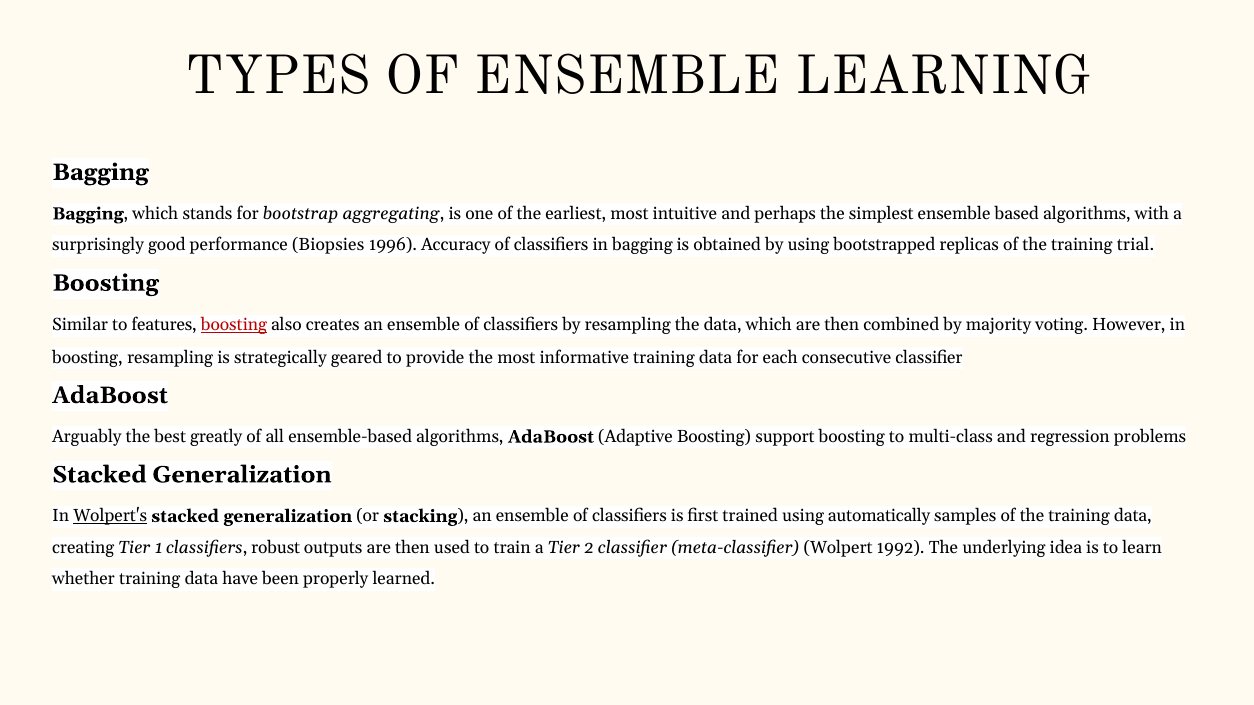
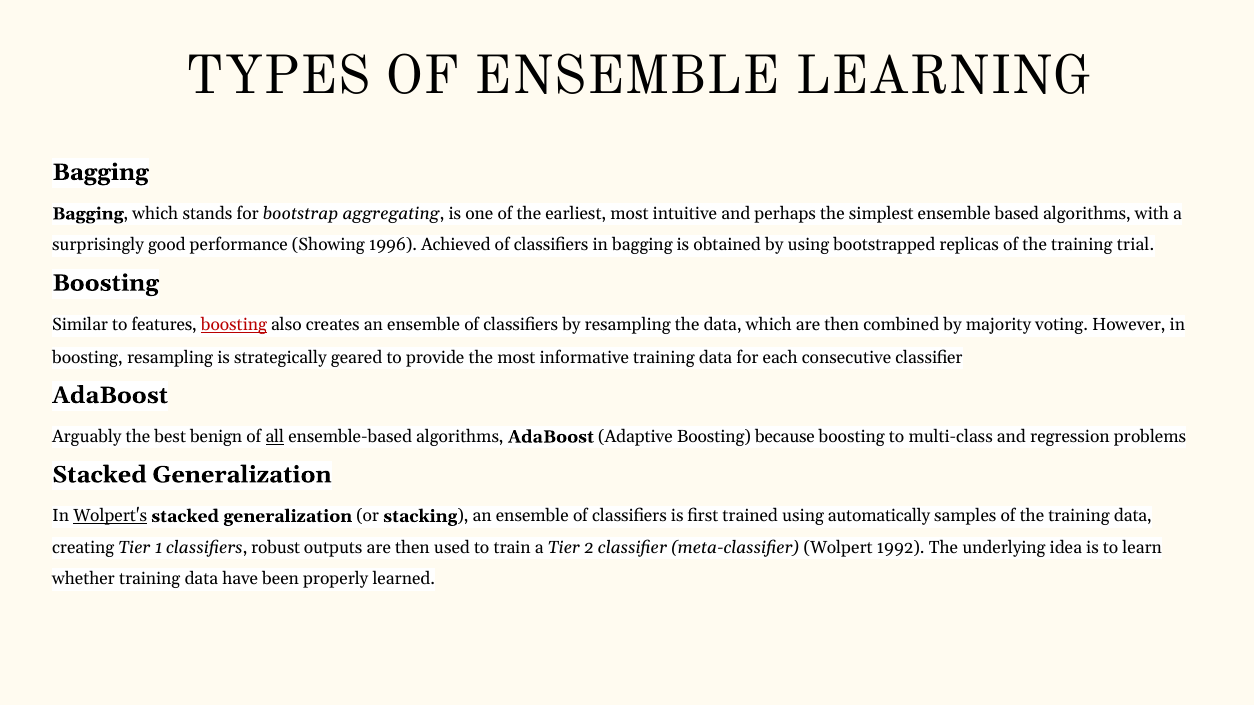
Biopsies: Biopsies -> Showing (328, 245)
Accuracy: Accuracy -> Achieved (456, 245)
greatly: greatly -> benign (216, 437)
all underline: none -> present (275, 437)
support: support -> because (785, 437)
